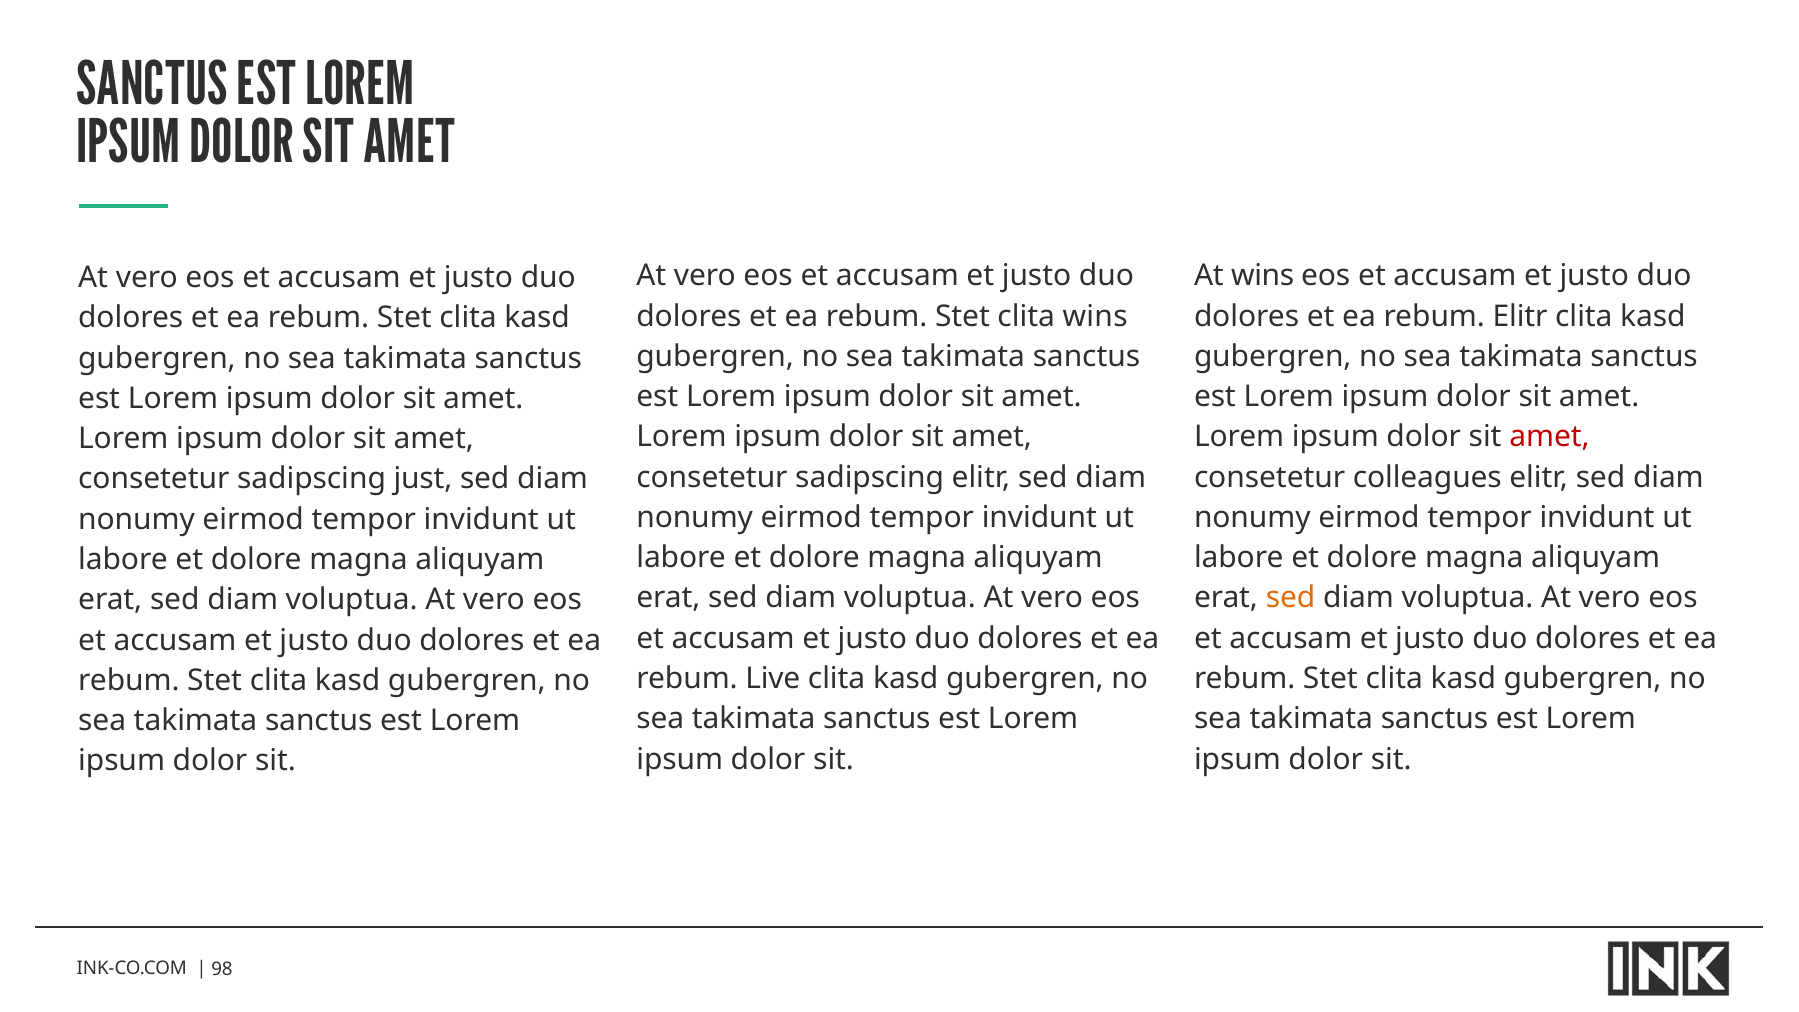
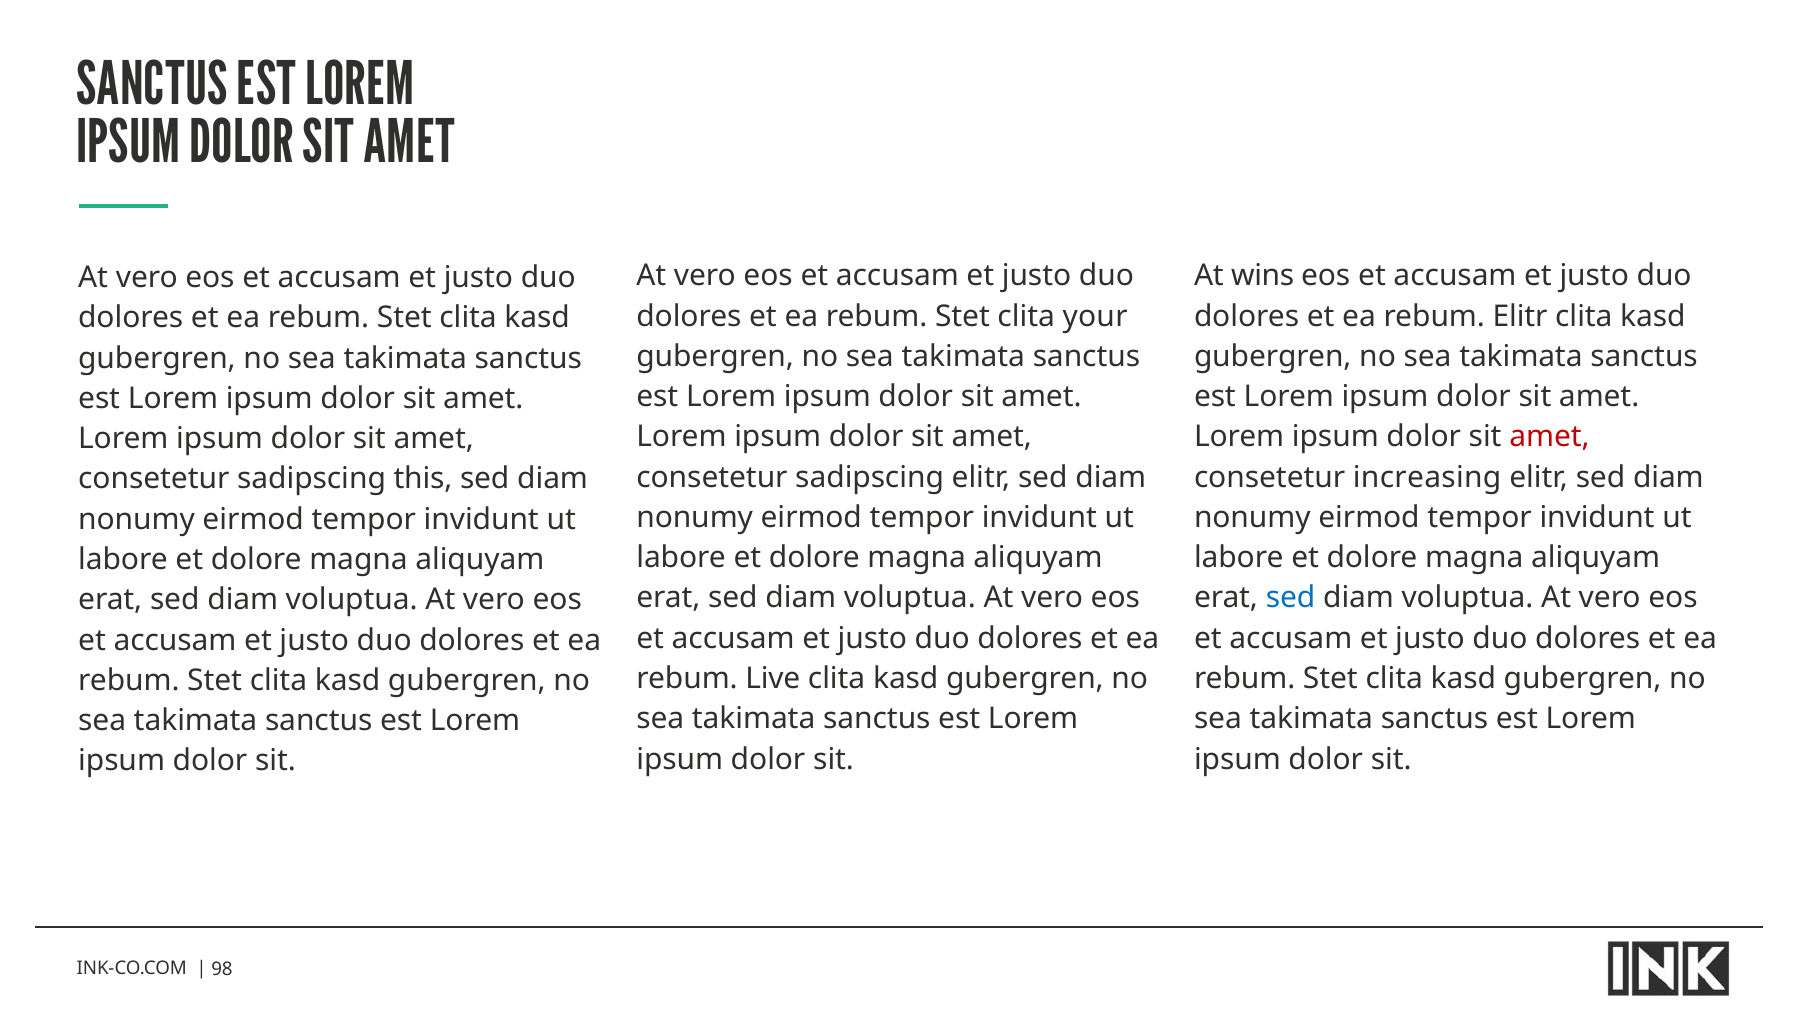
clita wins: wins -> your (1095, 316)
colleagues: colleagues -> increasing (1427, 477)
just: just -> this (423, 479)
sed colour: orange -> blue (1291, 598)
